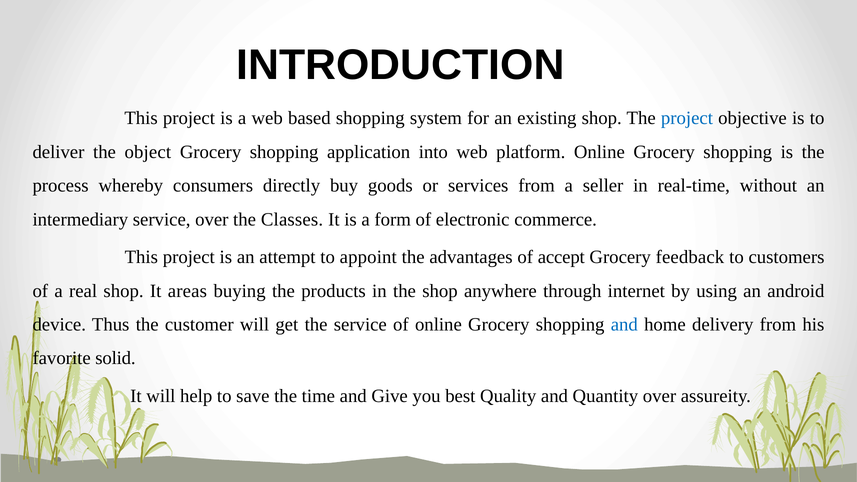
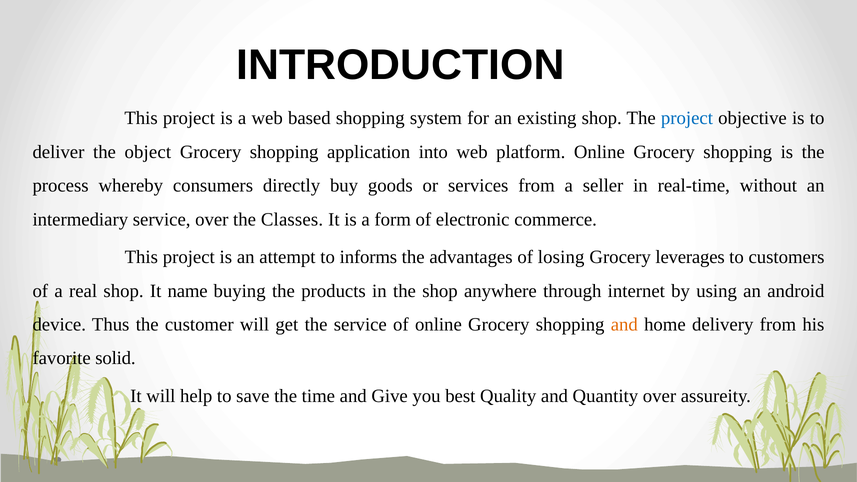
appoint: appoint -> informs (368, 257)
accept: accept -> losing (561, 257)
feedback: feedback -> leverages (690, 257)
areas: areas -> name (188, 291)
and colour: blue -> orange (624, 325)
